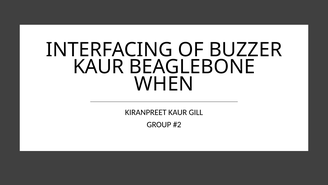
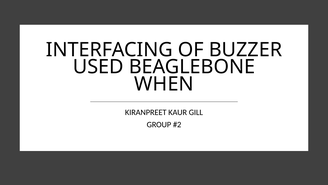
KAUR: KAUR -> USED (98, 67)
